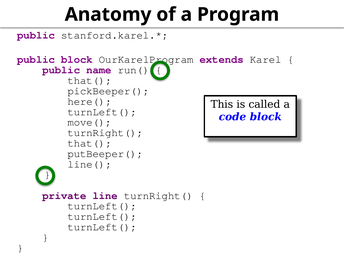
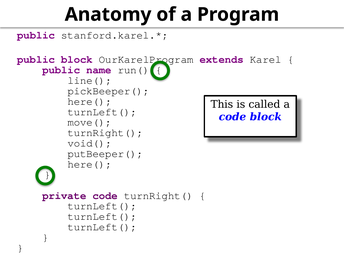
that(: that( -> line( (90, 80)
that(: that( -> void( (90, 143)
line(: line( -> here( (90, 164)
private line: line -> code (105, 196)
